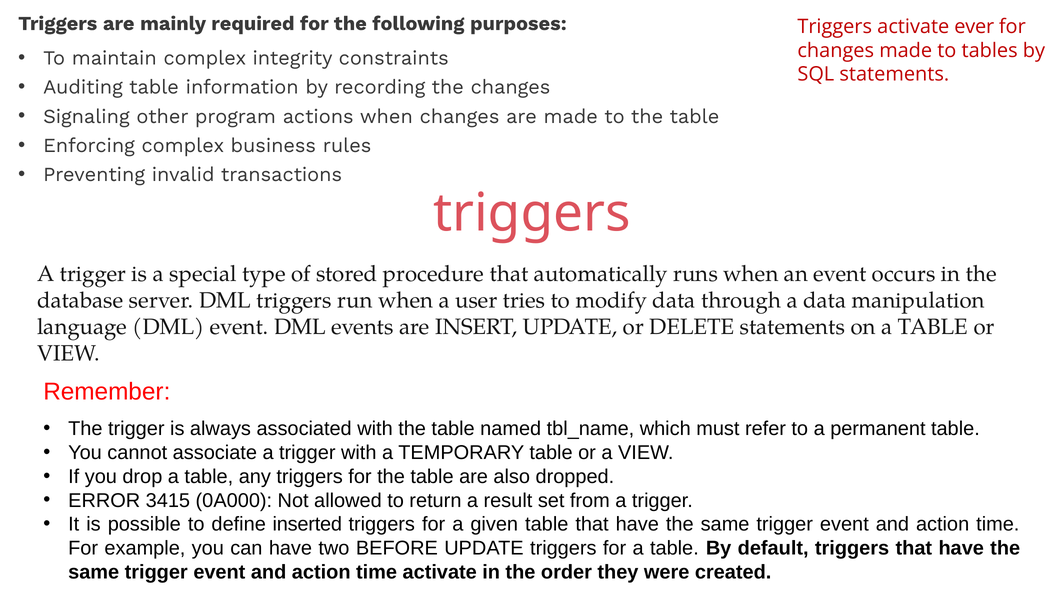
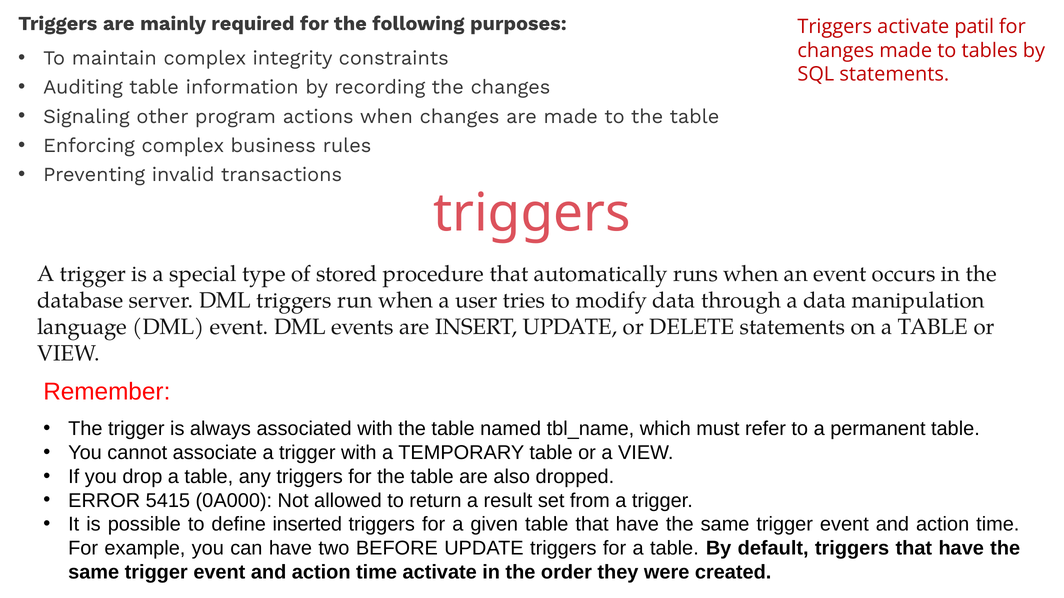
ever: ever -> patil (974, 27)
3415: 3415 -> 5415 (168, 501)
